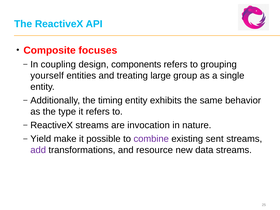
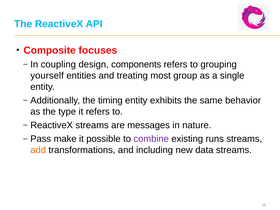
large: large -> most (161, 76)
invocation: invocation -> messages (149, 125)
Yield: Yield -> Pass (41, 139)
sent: sent -> runs (215, 139)
add colour: purple -> orange (38, 150)
resource: resource -> including (155, 150)
